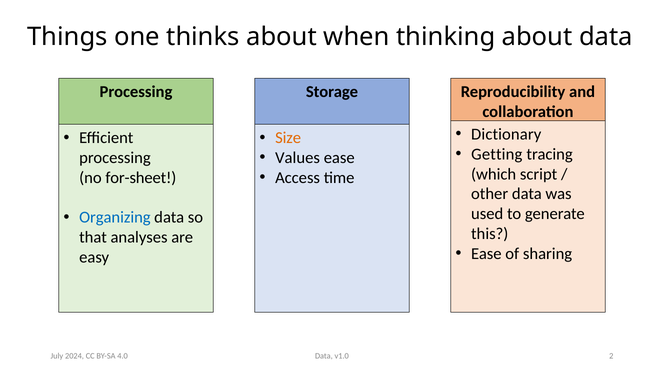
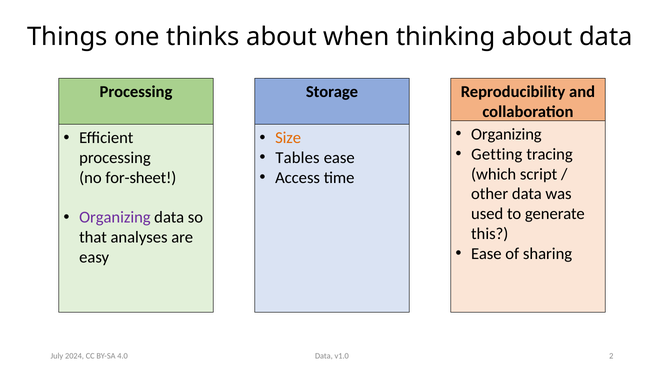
Dictionary: Dictionary -> Organizing (506, 134)
Values: Values -> Tables (297, 158)
Organizing colour: blue -> purple (115, 218)
